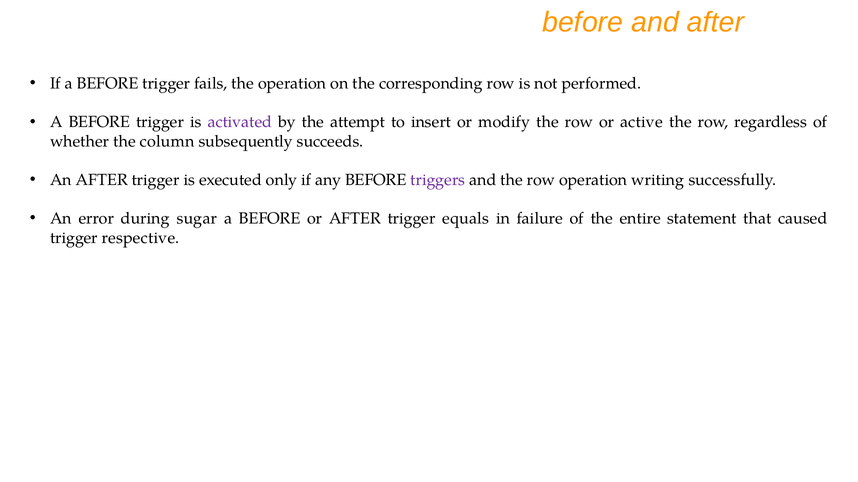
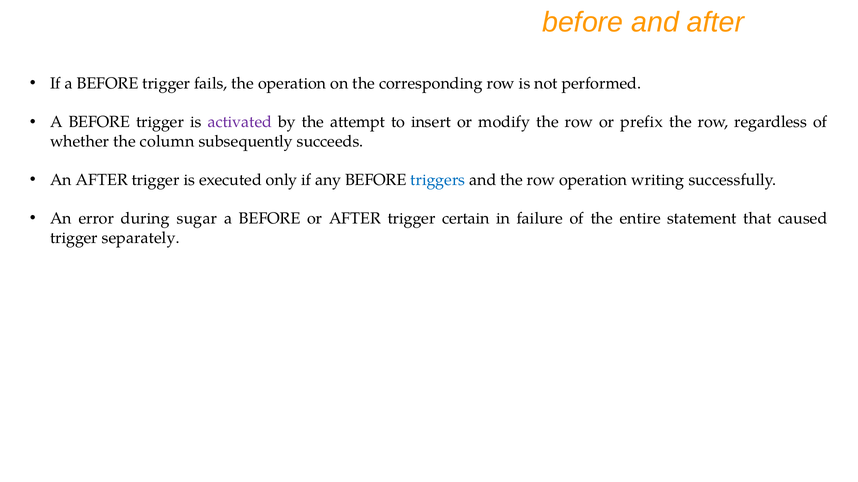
active: active -> prefix (642, 122)
triggers colour: purple -> blue (438, 180)
equals: equals -> certain (466, 219)
respective: respective -> separately (141, 238)
